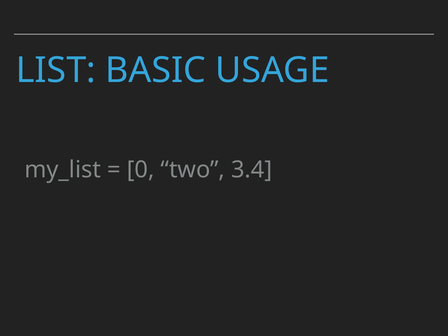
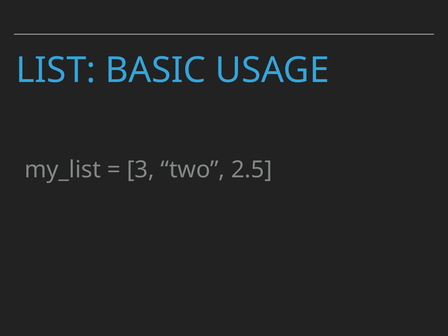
0: 0 -> 3 (141, 170)
3.4: 3.4 -> 2.5 (252, 170)
